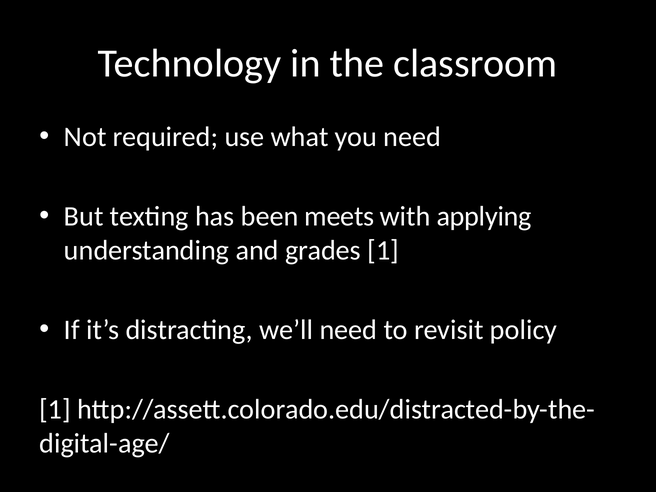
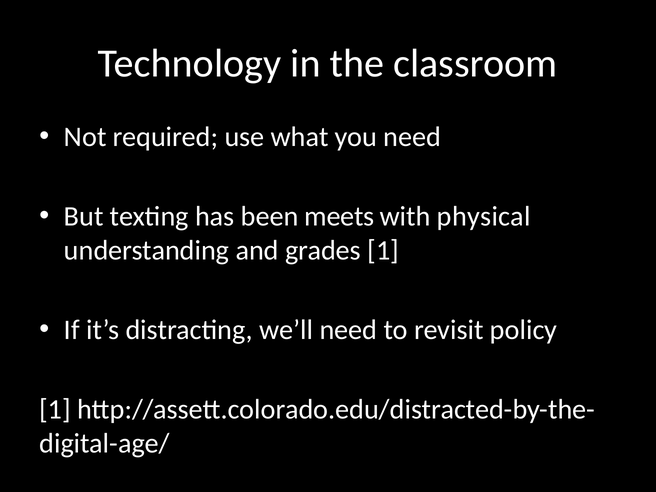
applying: applying -> physical (484, 217)
